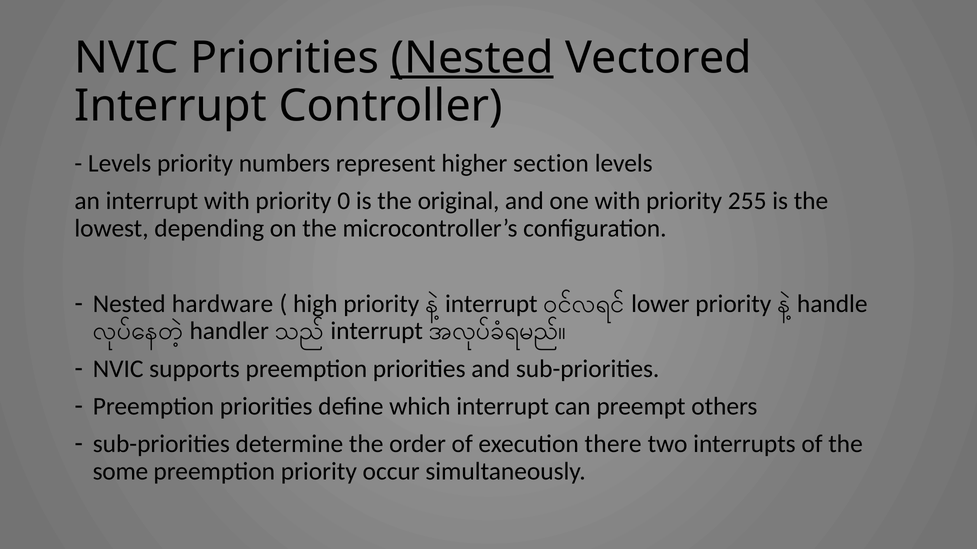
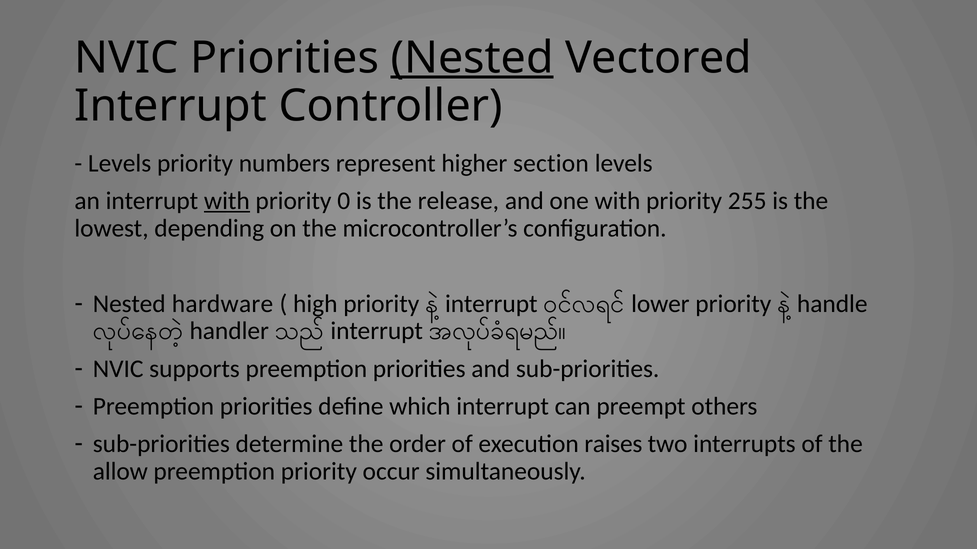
with underline: none -> present (227, 201)
original: original -> release (458, 201)
there: there -> raises (613, 444)
some: some -> allow (120, 472)
